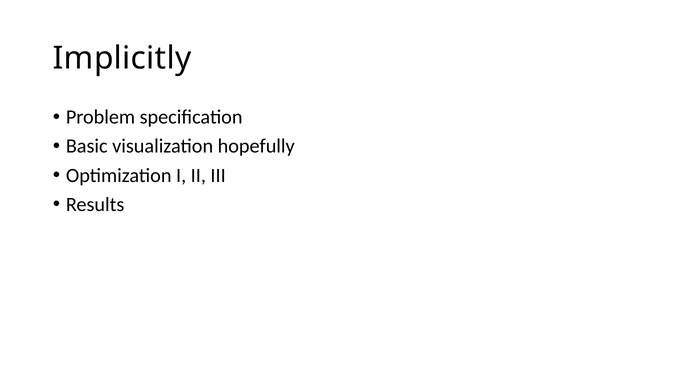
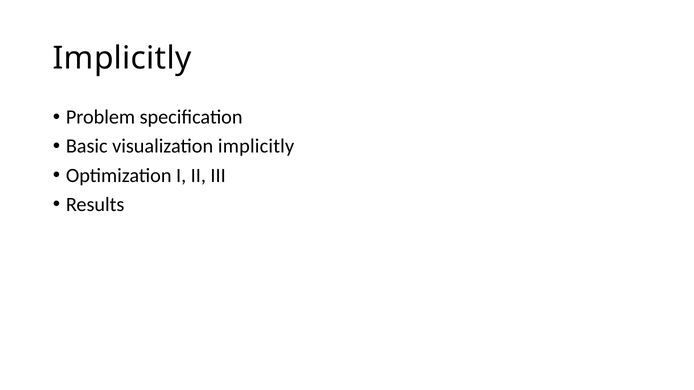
visualization hopefully: hopefully -> implicitly (256, 146)
